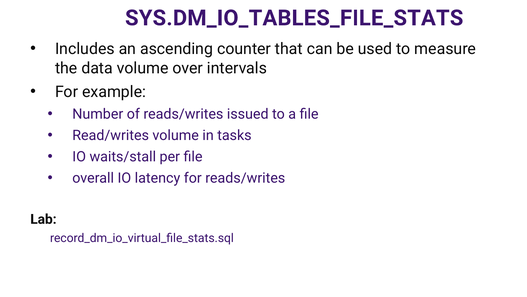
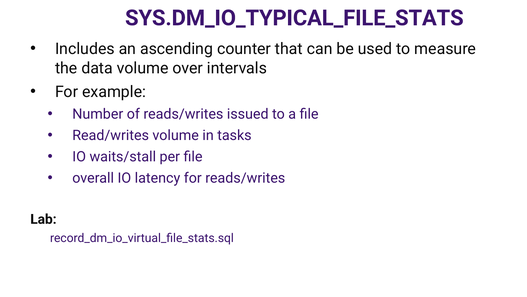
SYS.DM_IO_TABLES_FILE_STATS: SYS.DM_IO_TABLES_FILE_STATS -> SYS.DM_IO_TYPICAL_FILE_STATS (294, 18)
